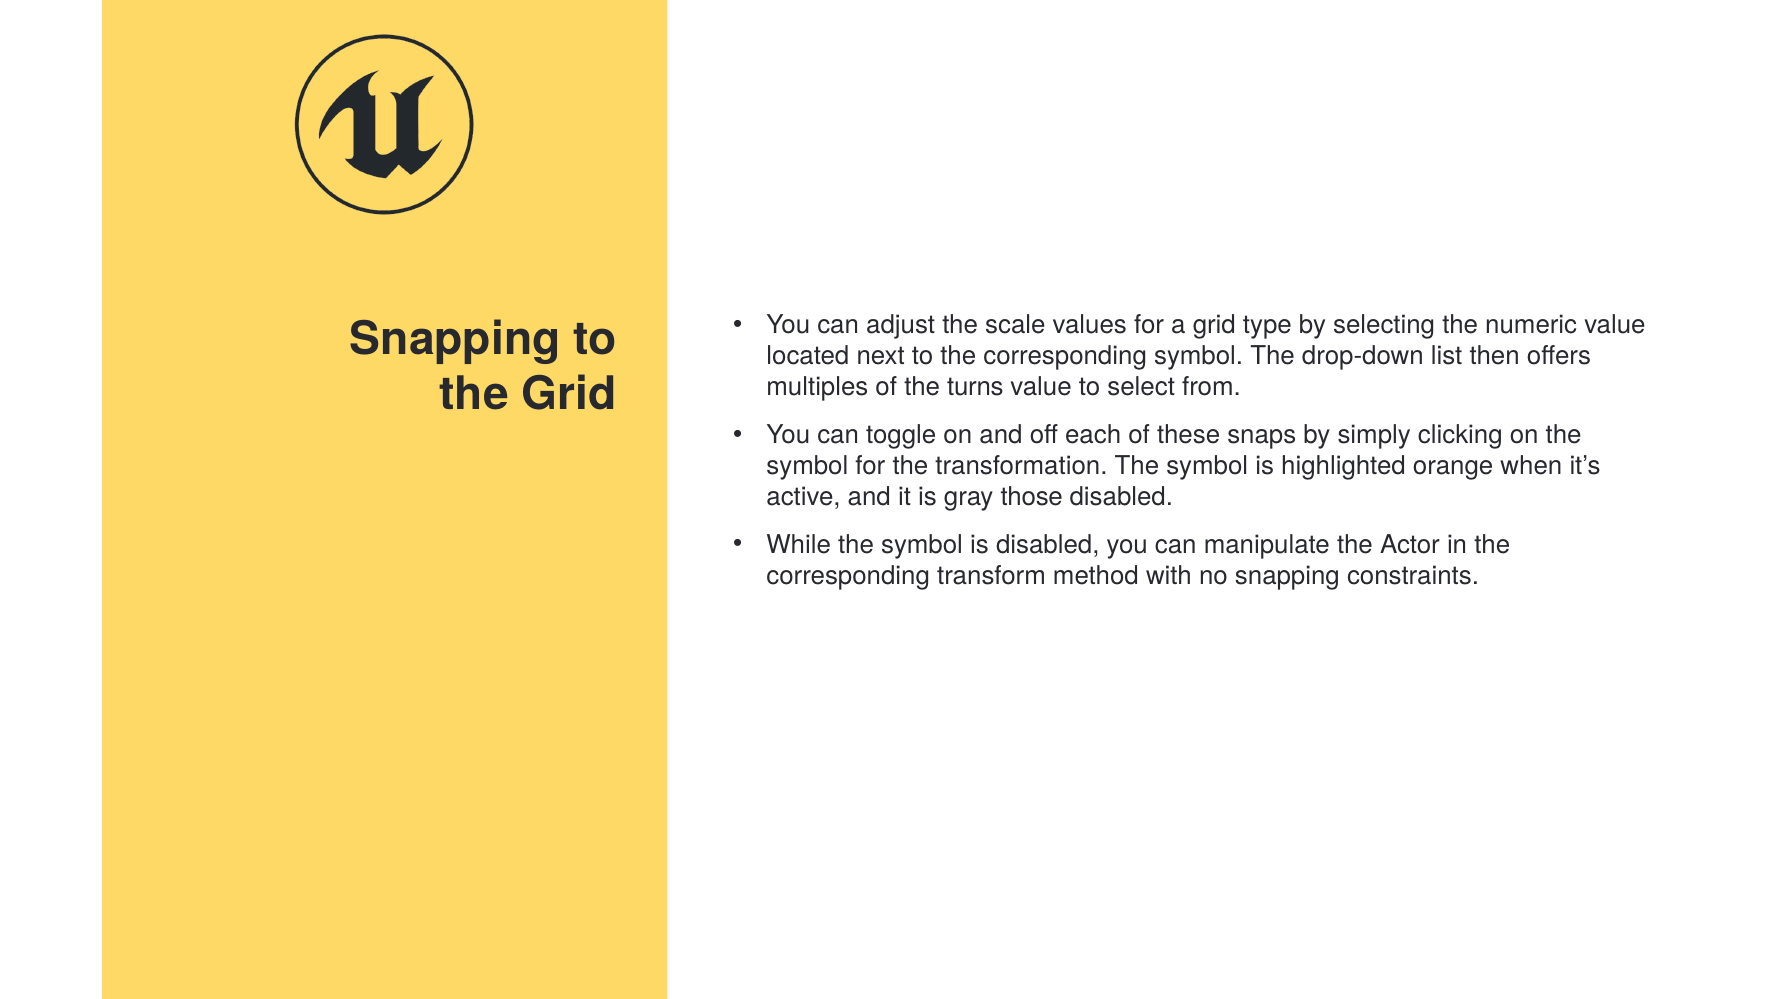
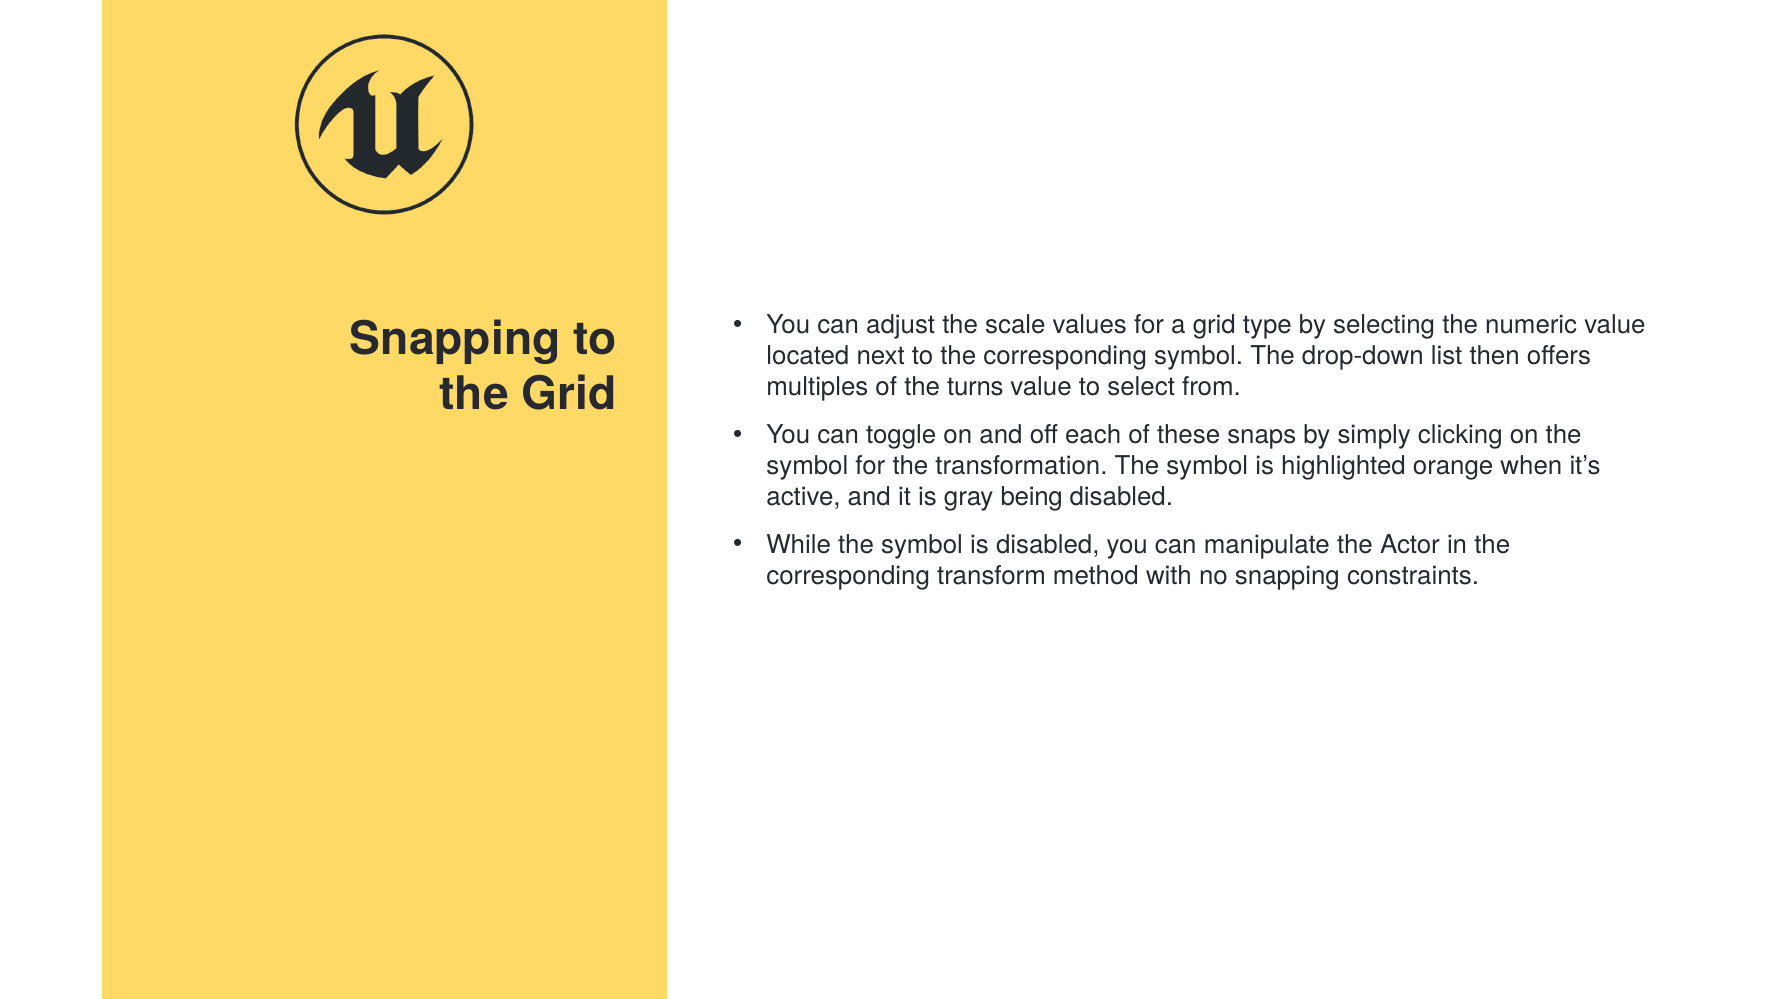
those: those -> being (1032, 497)
